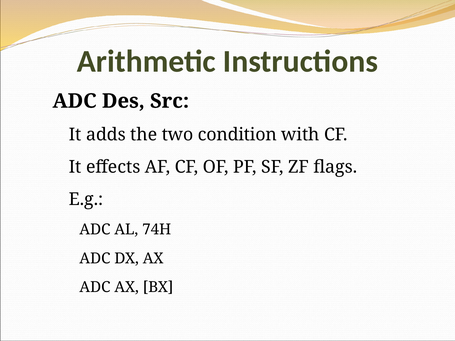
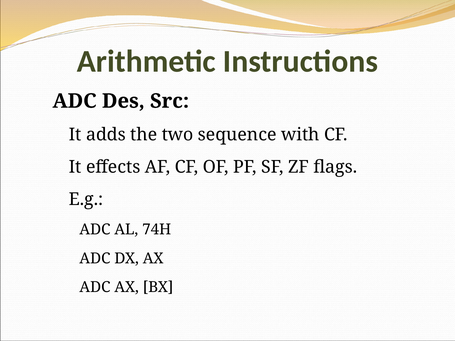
condition: condition -> sequence (237, 135)
